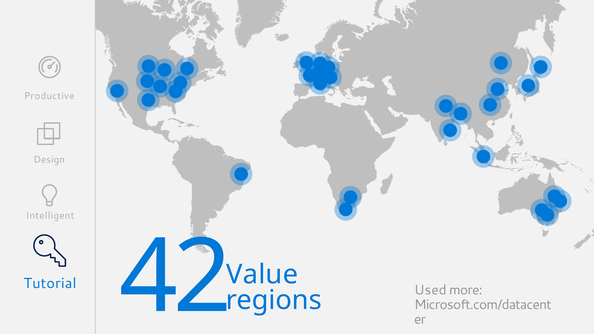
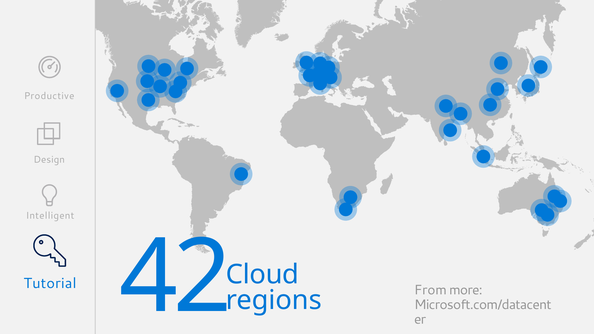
Value: Value -> Cloud (262, 274)
Used: Used -> From (430, 290)
